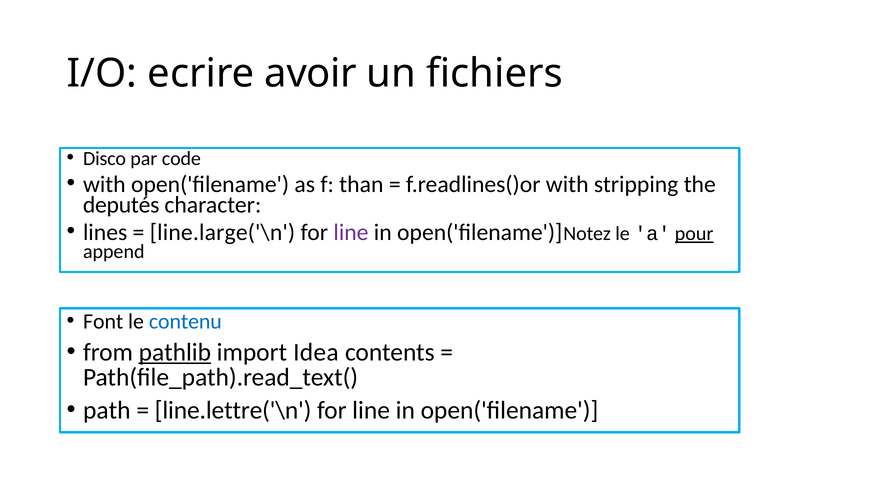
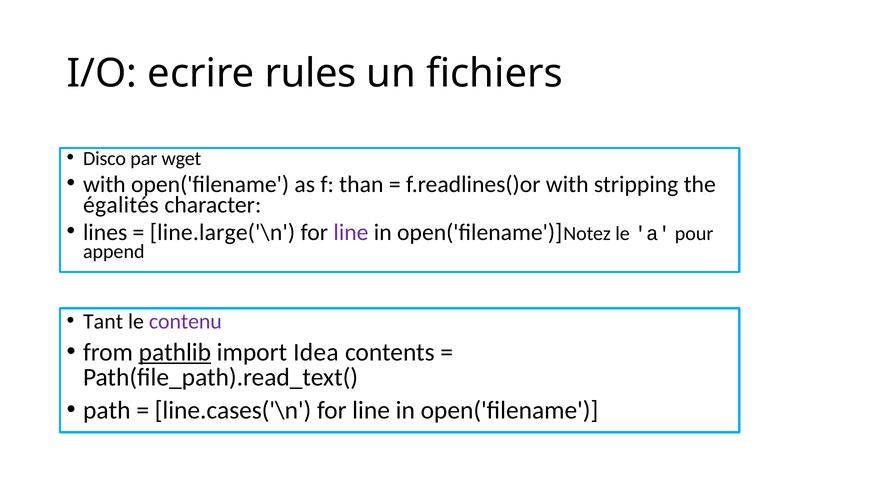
avoir: avoir -> rules (311, 73)
code: code -> wget (181, 158)
deputés: deputés -> égalités (121, 205)
pour underline: present -> none (694, 234)
Font: Font -> Tant (103, 321)
contenu colour: blue -> purple (185, 321)
line.lettre('\n: line.lettre('\n -> line.cases('\n (233, 410)
